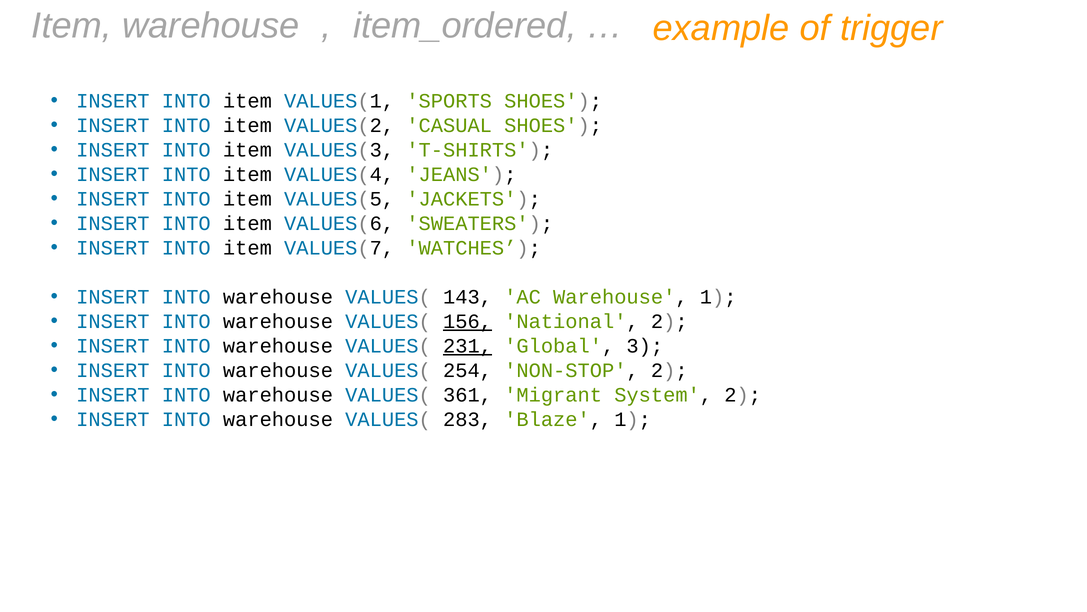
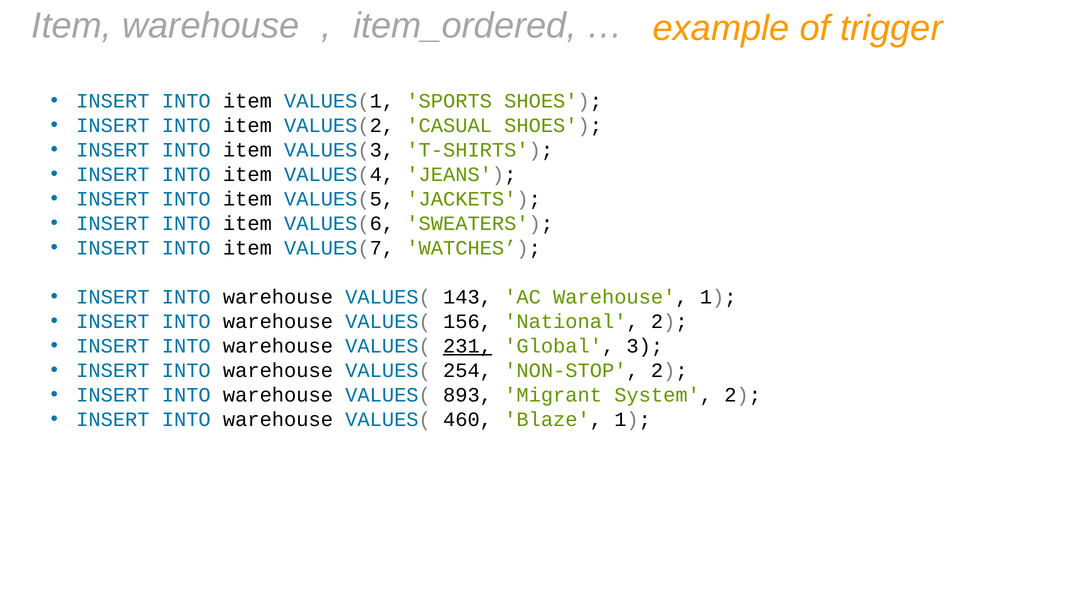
156 underline: present -> none (468, 321)
361: 361 -> 893 (468, 395)
283: 283 -> 460 (468, 419)
